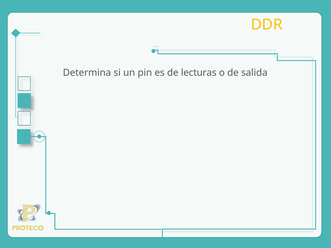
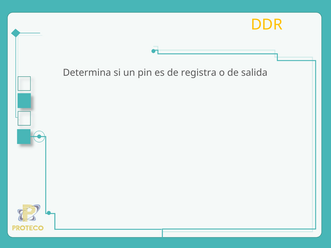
lecturas: lecturas -> registra (199, 73)
